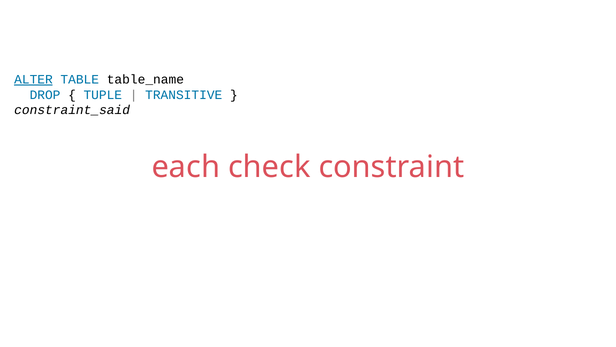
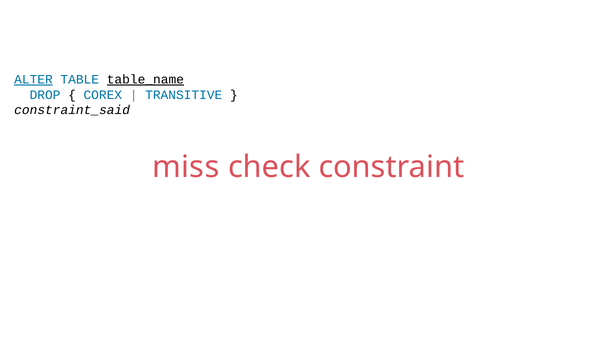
table_name underline: none -> present (145, 79)
TUPLE: TUPLE -> COREX (103, 95)
each: each -> miss (186, 167)
